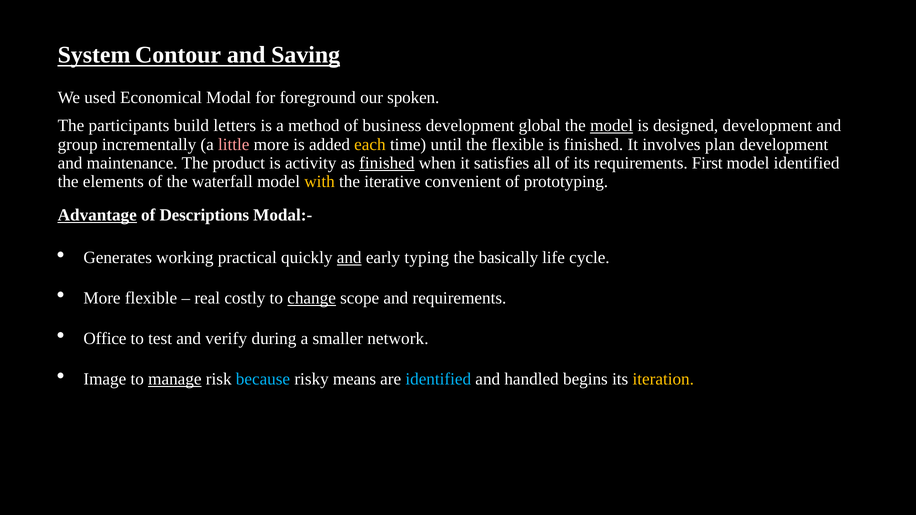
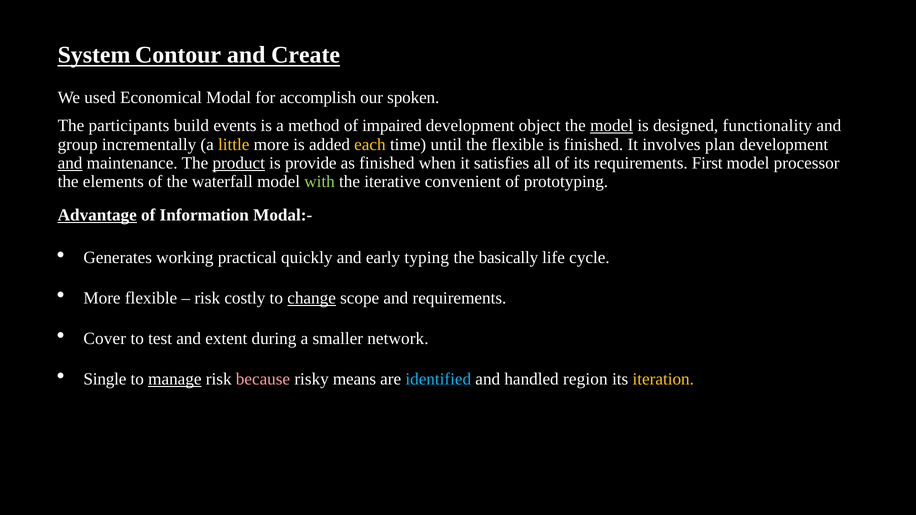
Saving: Saving -> Create (306, 55)
foreground: foreground -> accomplish (318, 98)
letters: letters -> events (235, 126)
business: business -> impaired (392, 126)
global: global -> object (540, 126)
designed development: development -> functionality (767, 126)
little colour: pink -> yellow (234, 144)
and underline: none -> present (70, 163)
product underline: none -> present (239, 163)
activity: activity -> provide (311, 163)
finished underline: present -> none (387, 163)
model identified: identified -> processor (807, 163)
with colour: yellow -> light green (320, 182)
Descriptions: Descriptions -> Information (204, 215)
and underline: present -> none (349, 258)
real: real -> risk (207, 298)
Office: Office -> Cover (105, 339)
verify: verify -> extent (226, 339)
Image: Image -> Single (105, 379)
because colour: light blue -> pink (263, 379)
begins: begins -> region (585, 379)
